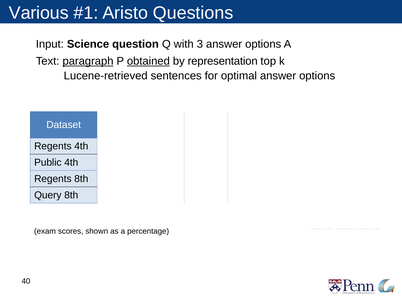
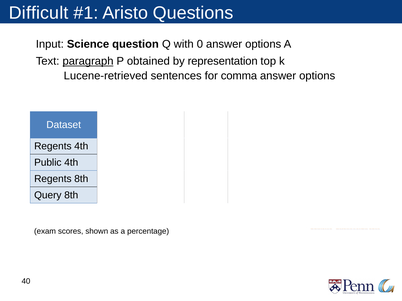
Various: Various -> Difficult (39, 13)
3: 3 -> 0 (200, 44)
obtained underline: present -> none (148, 61)
optimal: optimal -> comma (239, 76)
